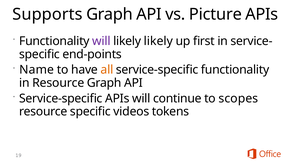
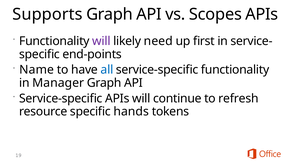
Picture: Picture -> Scopes (215, 14)
likely likely: likely -> need (158, 41)
all colour: orange -> blue (107, 70)
in Resource: Resource -> Manager (58, 83)
scopes: scopes -> refresh (238, 98)
videos: videos -> hands (131, 111)
